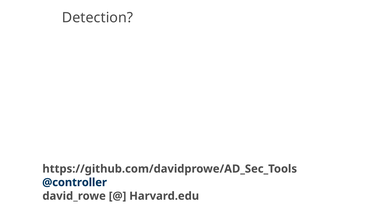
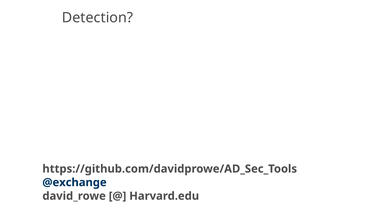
@controller: @controller -> @exchange (75, 182)
